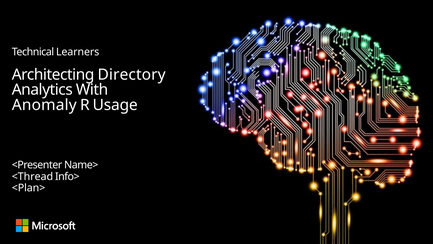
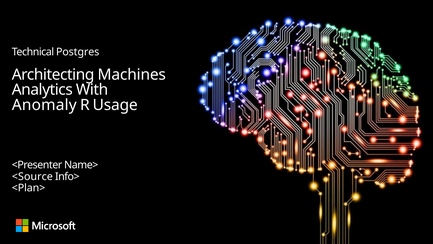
Learners: Learners -> Postgres (78, 52)
Directory: Directory -> Machines (132, 75)
<Thread: <Thread -> <Source (32, 176)
